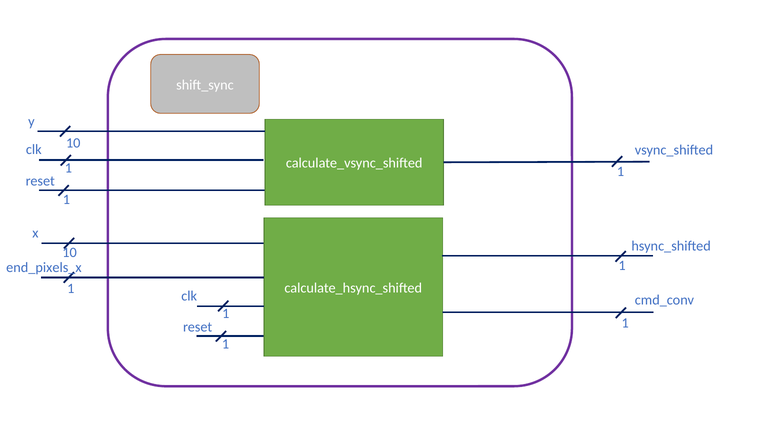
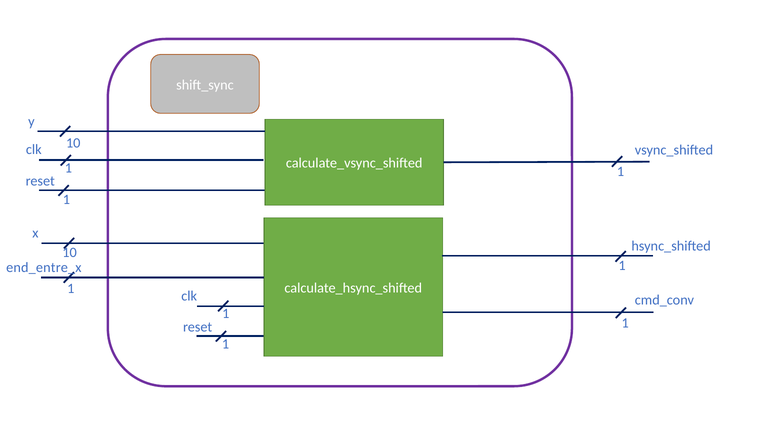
end_pixels_x: end_pixels_x -> end_entre_x (44, 268)
